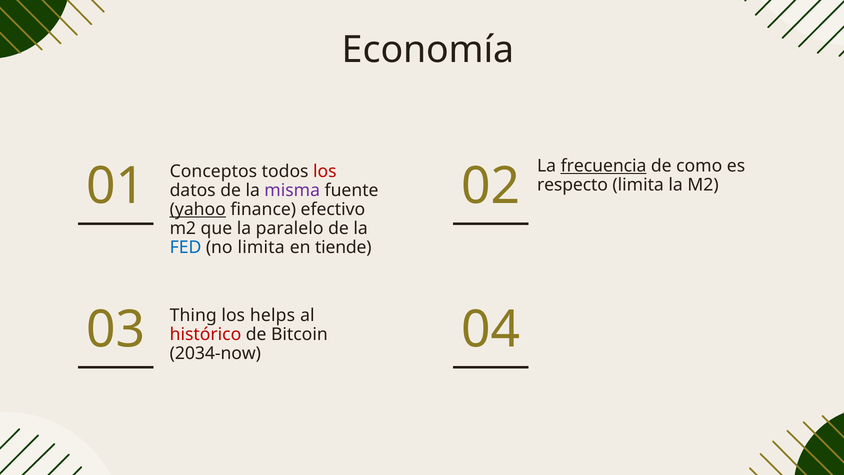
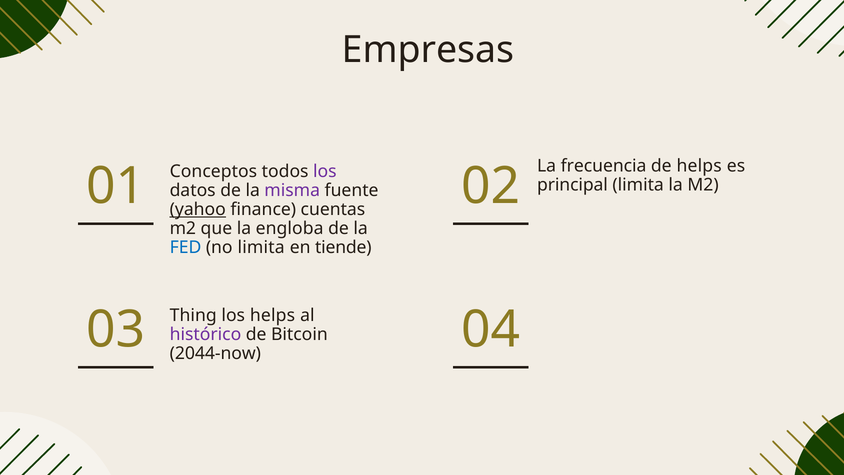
Economía: Economía -> Empresas (428, 50)
frecuencia underline: present -> none (604, 166)
de como: como -> helps (699, 166)
los colour: red -> purple (325, 171)
respecto: respecto -> principal (572, 185)
efectivo: efectivo -> cuentas (333, 209)
paralelo: paralelo -> engloba (290, 228)
histórico colour: red -> purple (205, 334)
2034-now: 2034-now -> 2044-now (215, 353)
